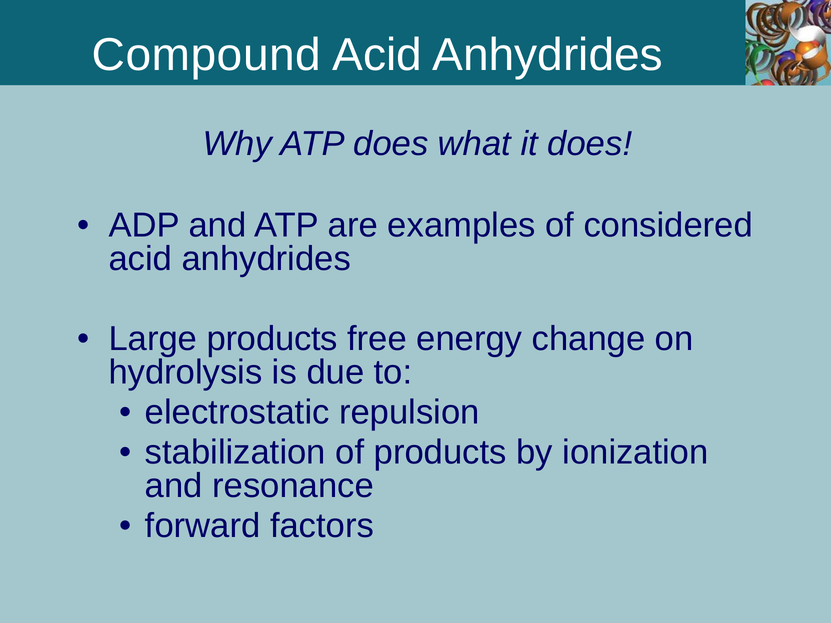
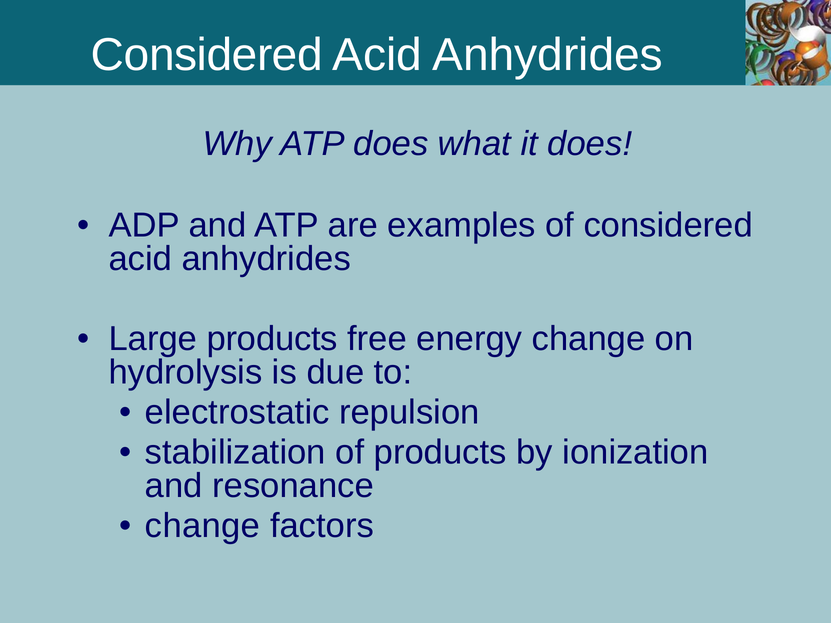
Compound: Compound -> Considered (207, 55)
forward: forward -> change (203, 526)
